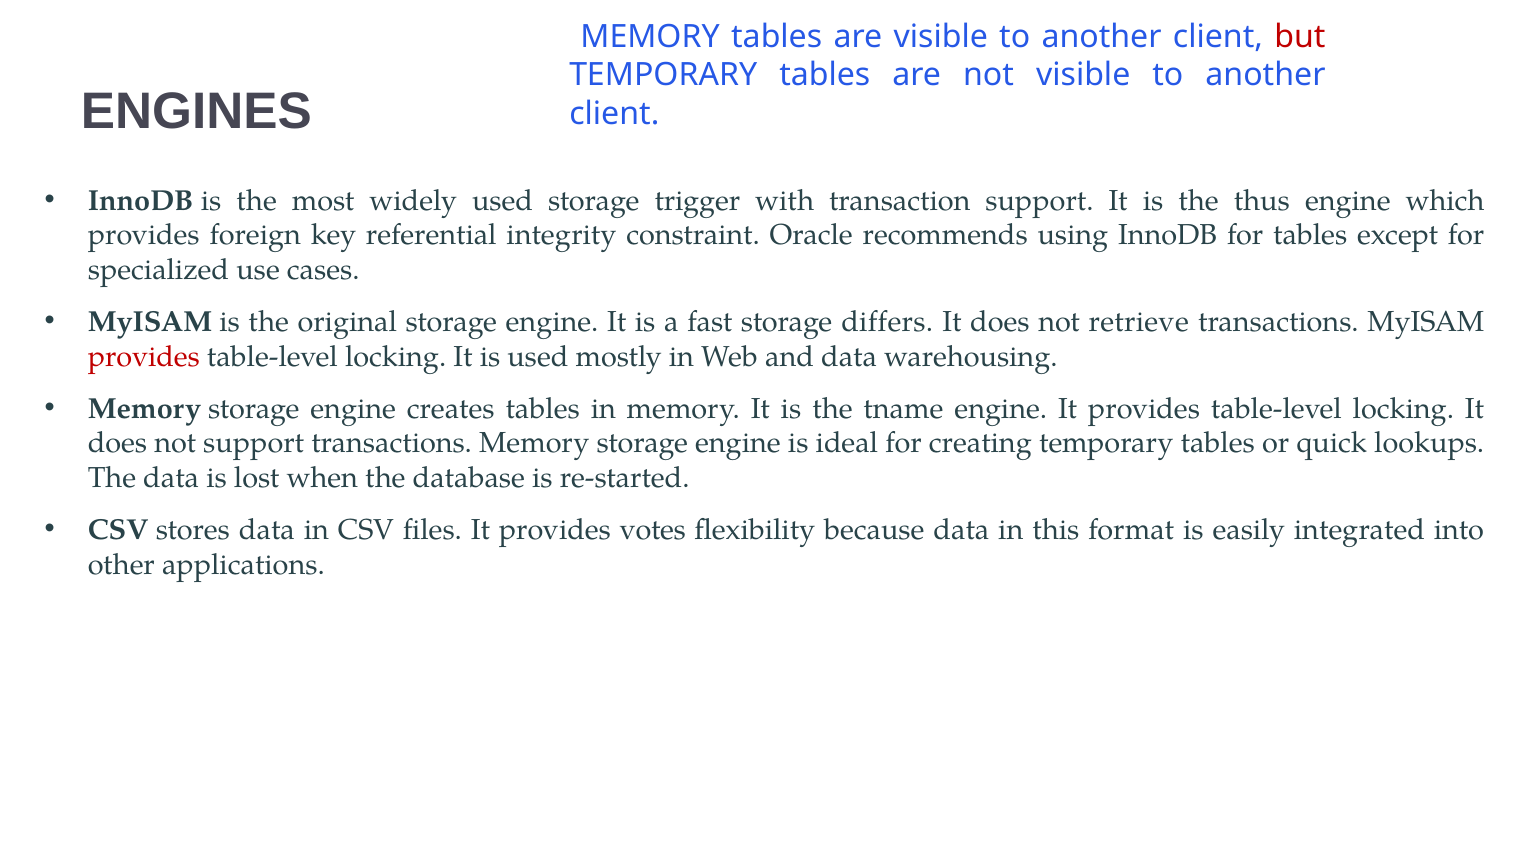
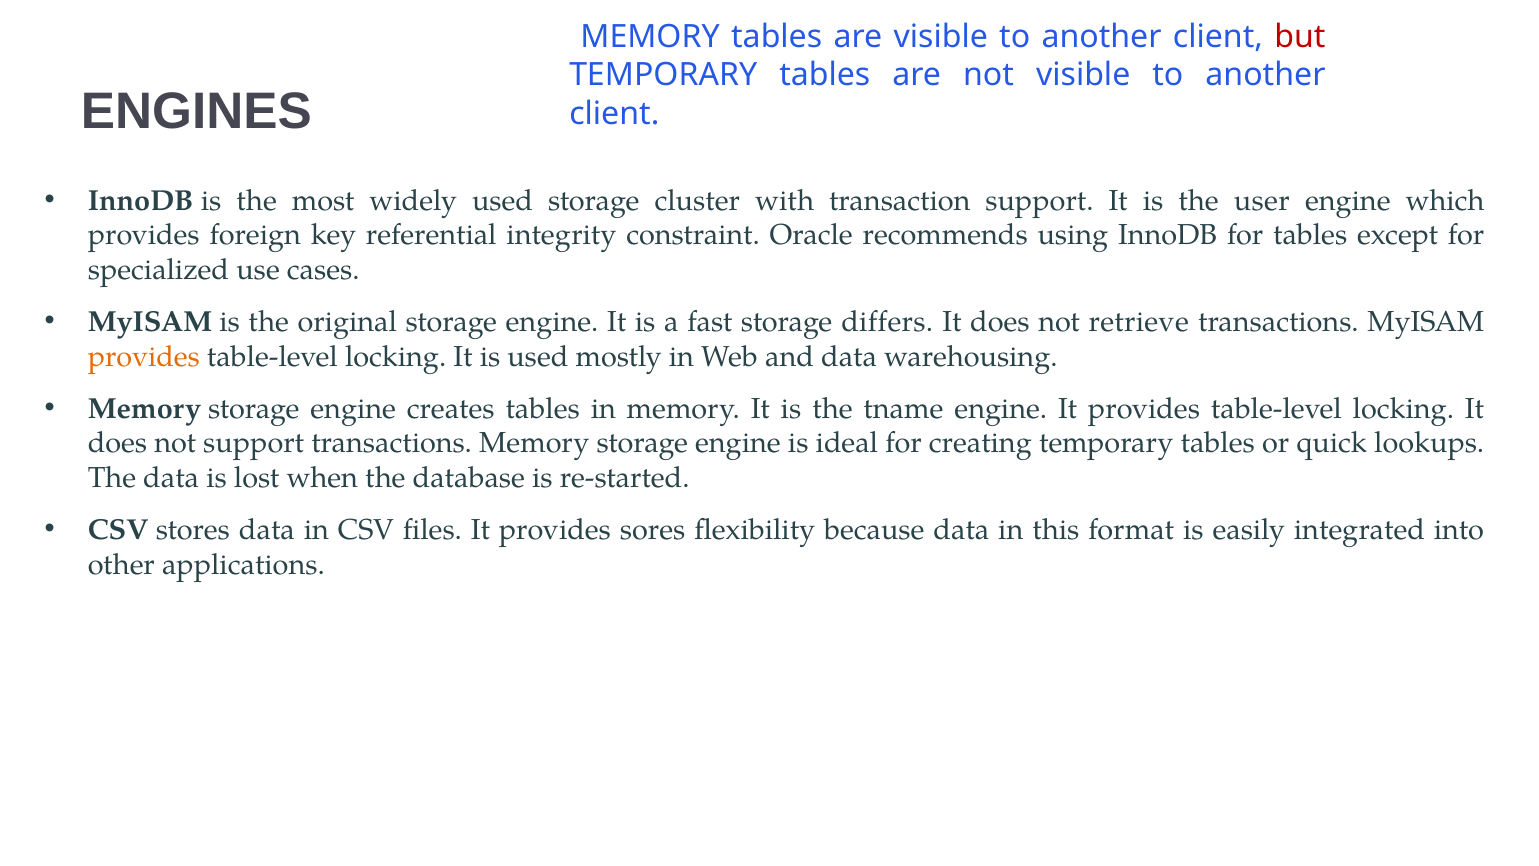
trigger: trigger -> cluster (697, 201)
thus: thus -> user (1262, 201)
provides colour: red -> orange (144, 356)
votes: votes -> sores (653, 530)
